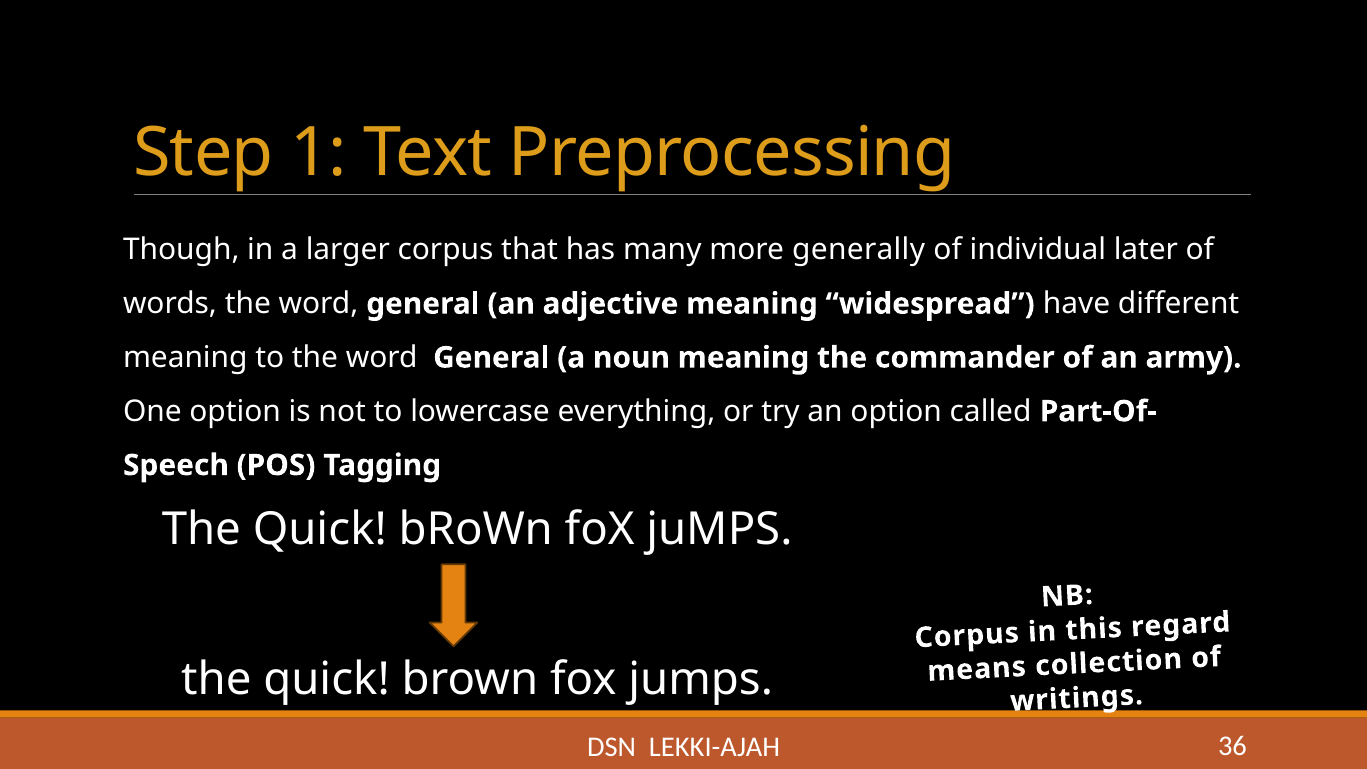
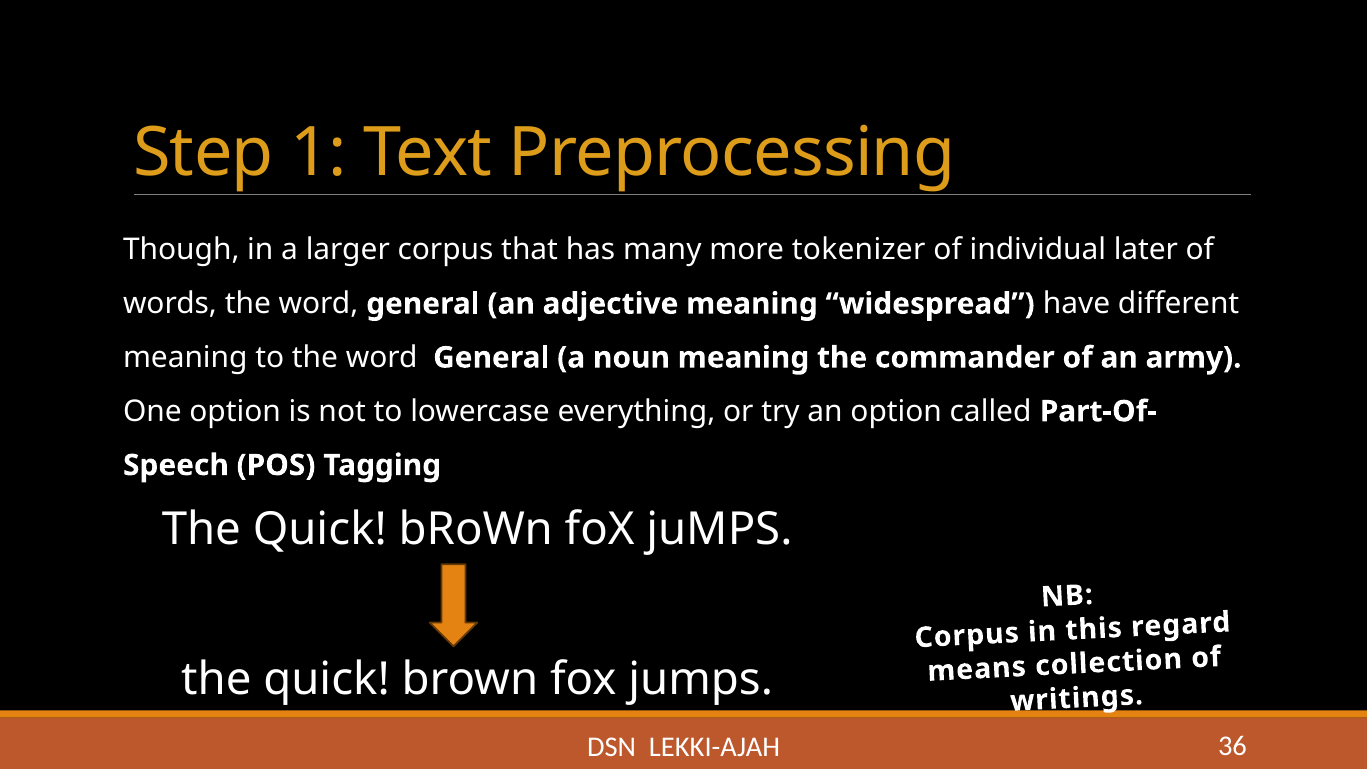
generally: generally -> tokenizer (859, 250)
